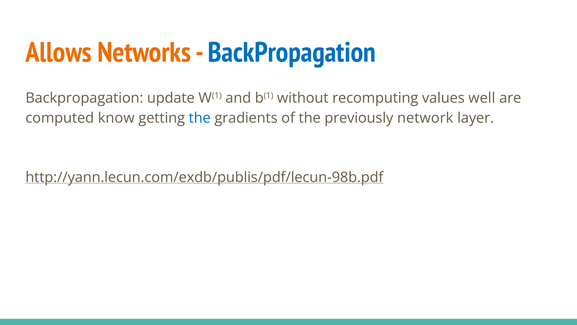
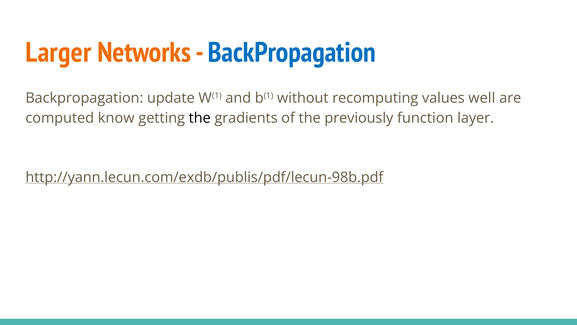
Allows: Allows -> Larger (58, 53)
the colour: blue -> black (200, 118)
network: network -> function (425, 118)
